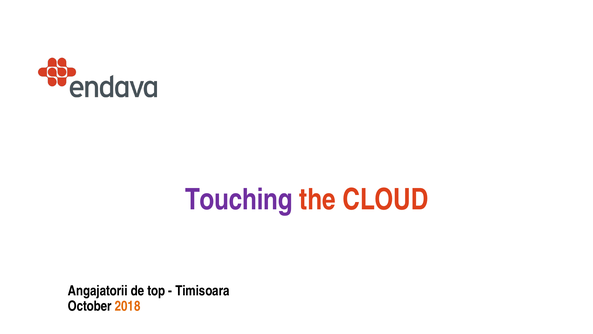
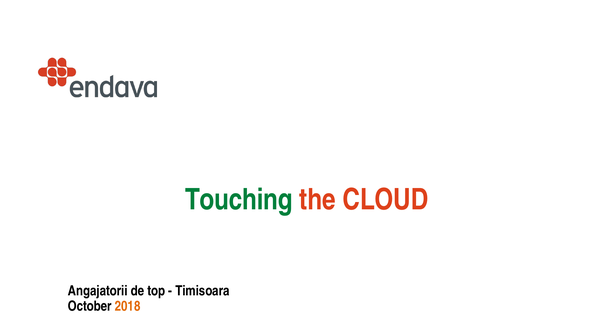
Touching colour: purple -> green (239, 199)
